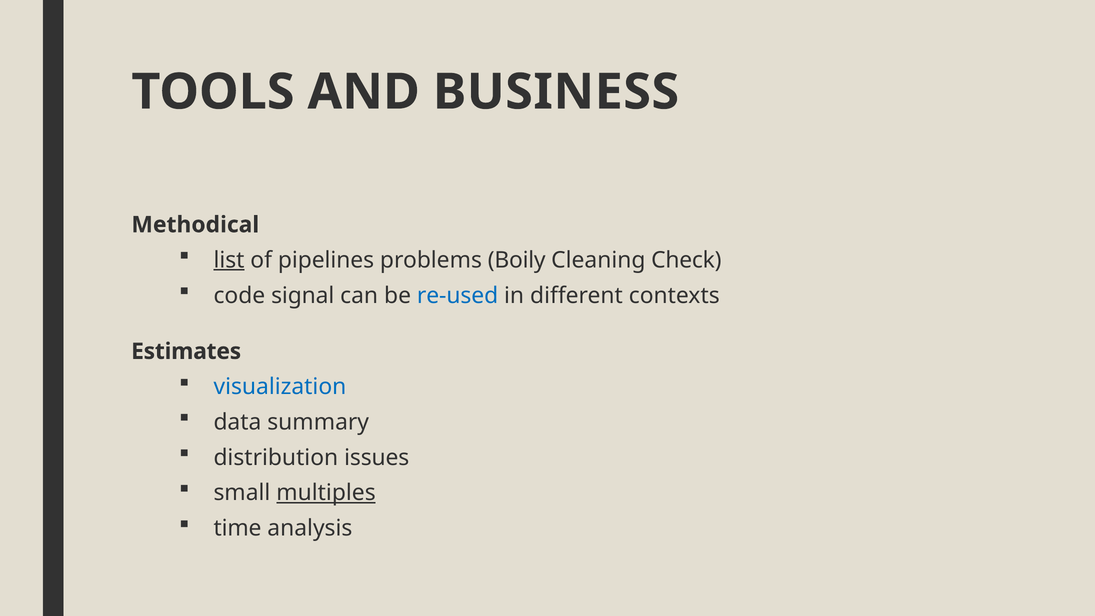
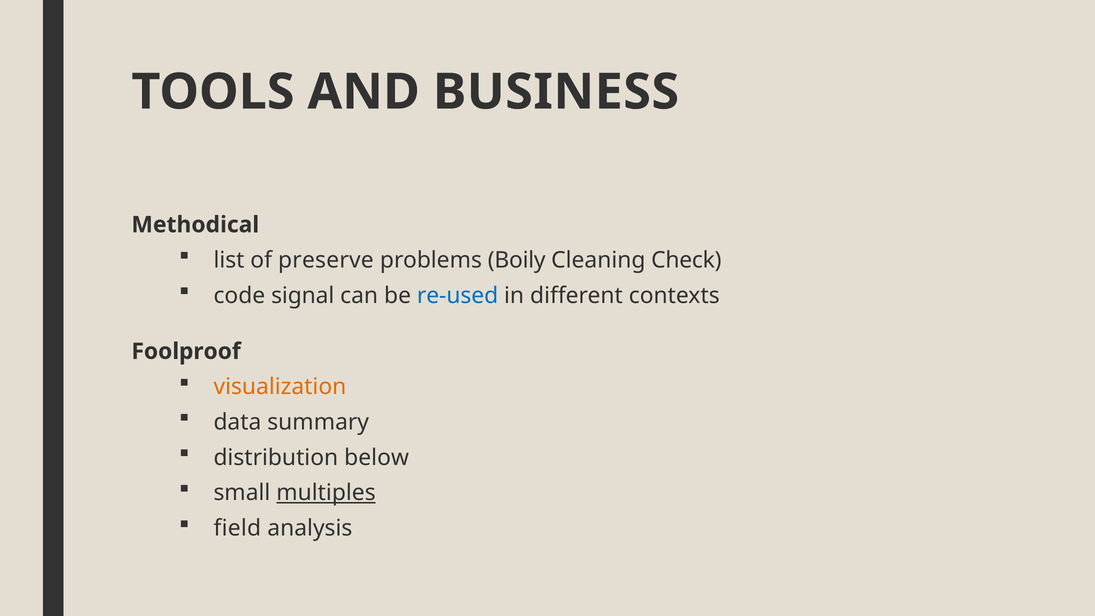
list underline: present -> none (229, 260)
pipelines: pipelines -> preserve (326, 260)
Estimates: Estimates -> Foolproof (186, 351)
visualization colour: blue -> orange (280, 387)
issues: issues -> below (377, 457)
time: time -> field (237, 528)
